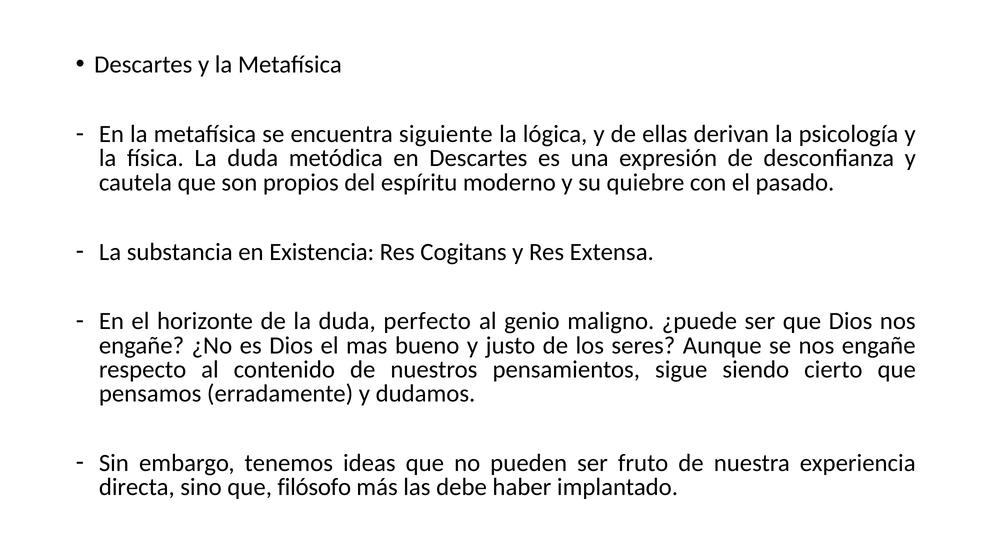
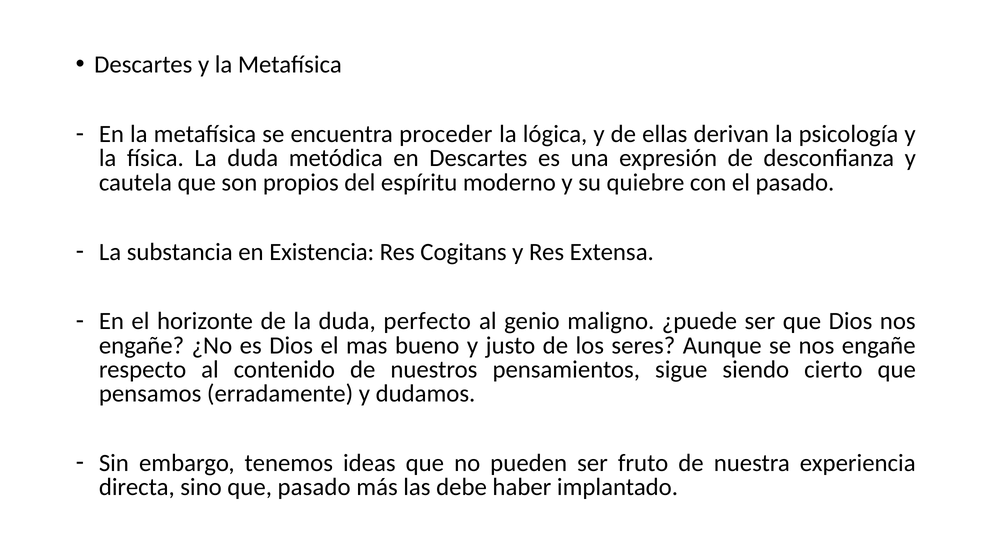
siguiente: siguiente -> proceder (446, 134)
que filósofo: filósofo -> pasado (314, 487)
